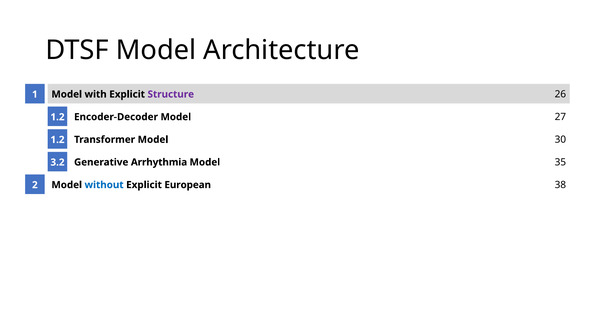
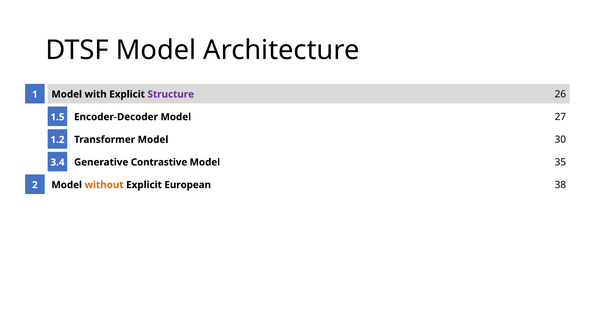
1.2: 1.2 -> 1.5 (57, 117)
Arrhythmia: Arrhythmia -> Contrastive (159, 162)
3.2: 3.2 -> 3.4 (57, 162)
without colour: blue -> orange (104, 185)
